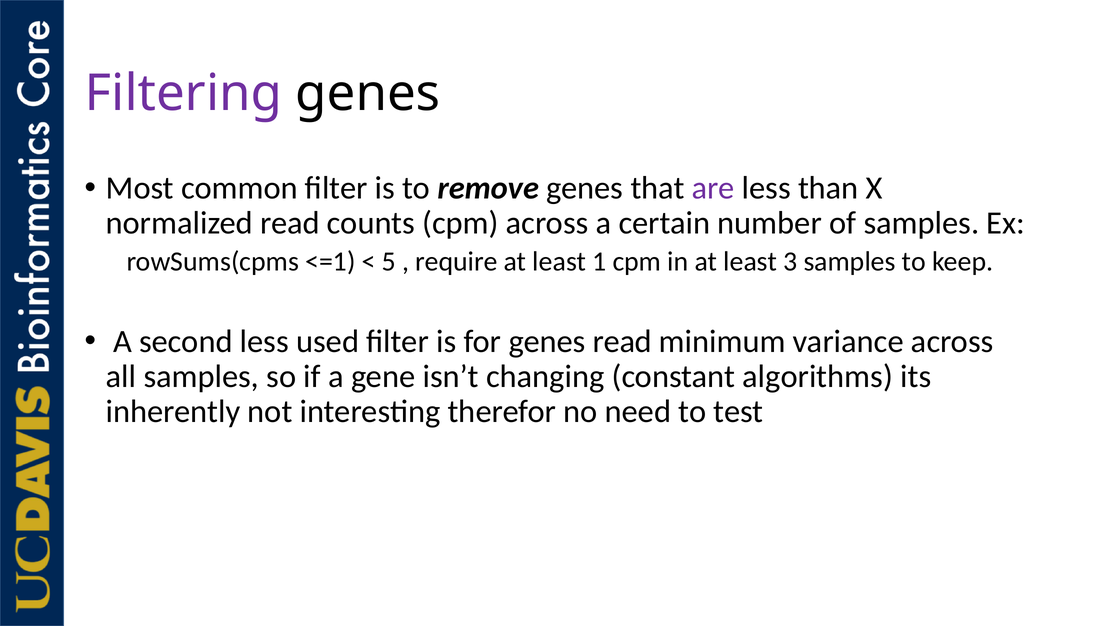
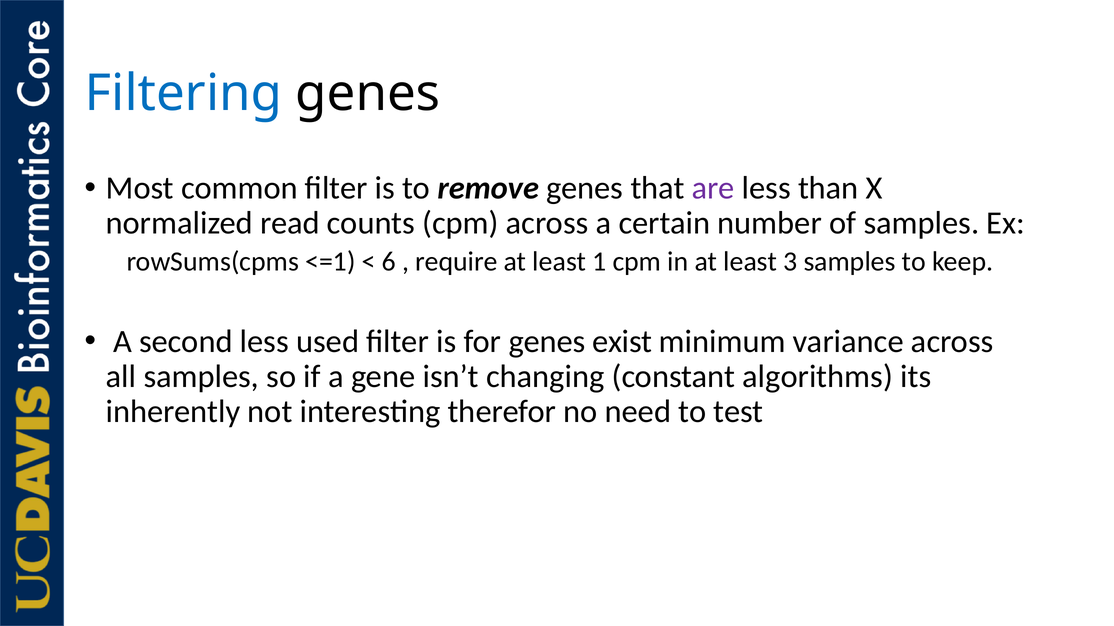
Filtering colour: purple -> blue (184, 94)
5: 5 -> 6 (389, 262)
genes read: read -> exist (622, 342)
